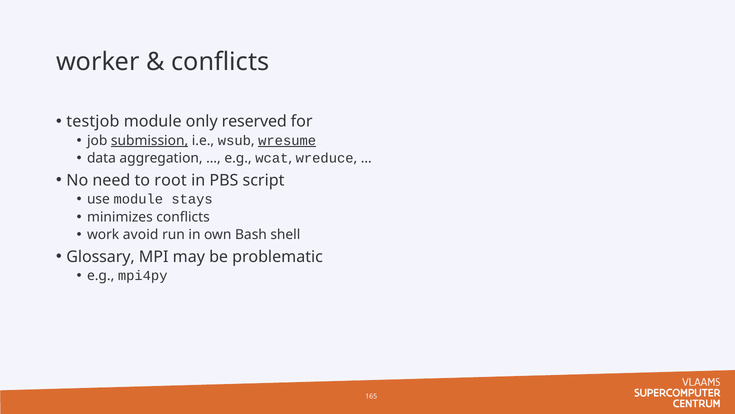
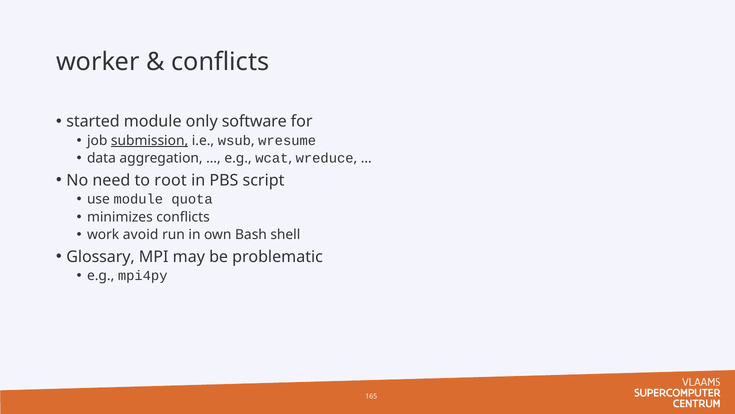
testjob: testjob -> started (93, 121)
reserved: reserved -> software (254, 121)
wresume underline: present -> none (287, 140)
stays: stays -> quota (192, 199)
